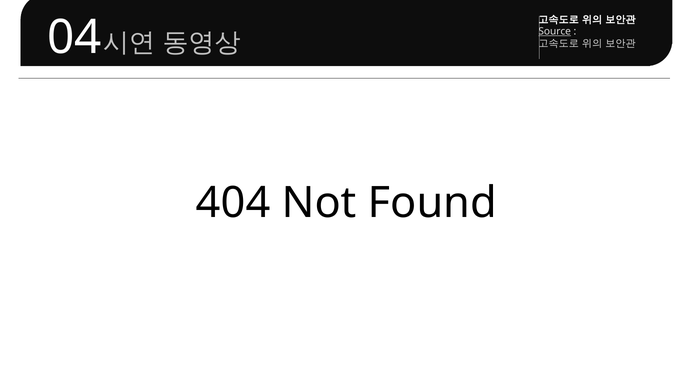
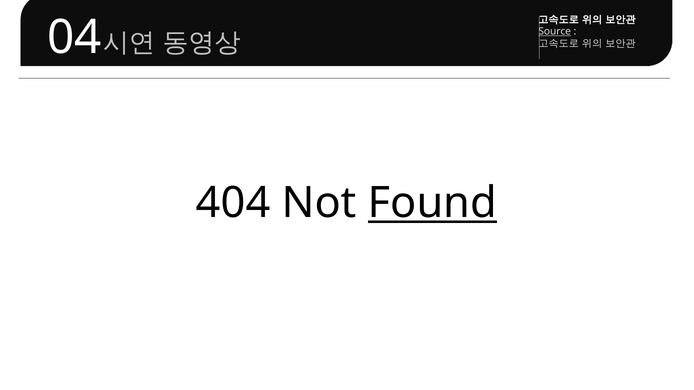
Found underline: none -> present (432, 203)
